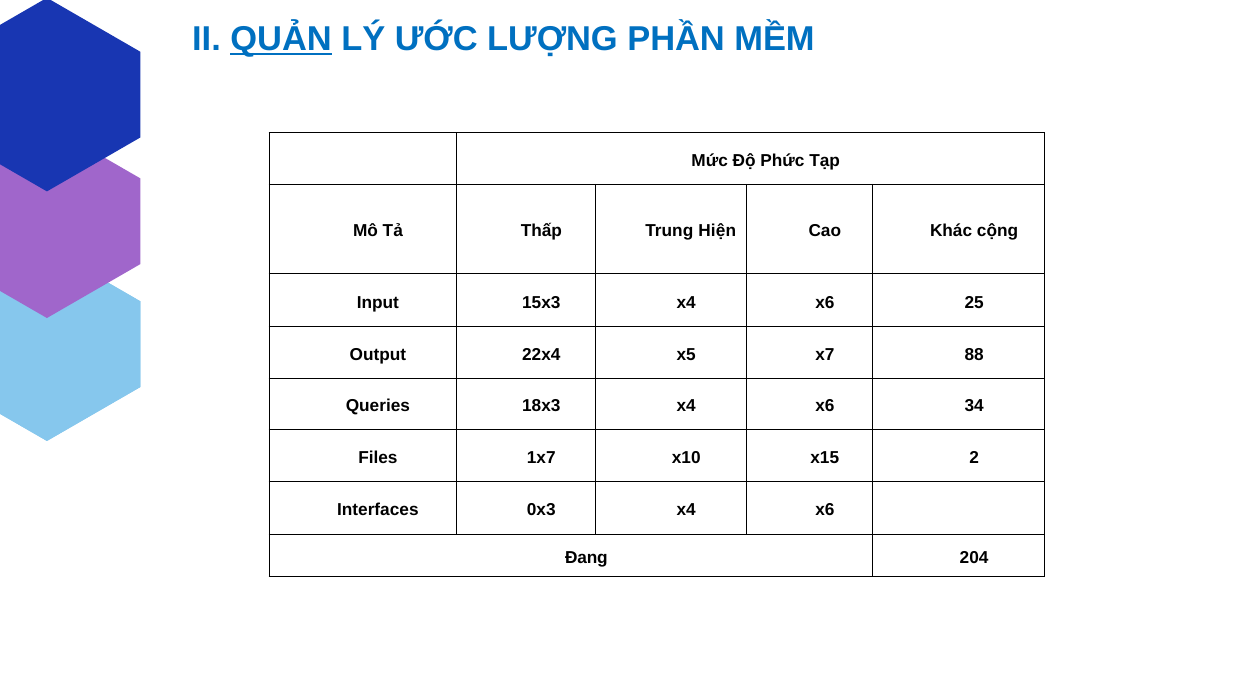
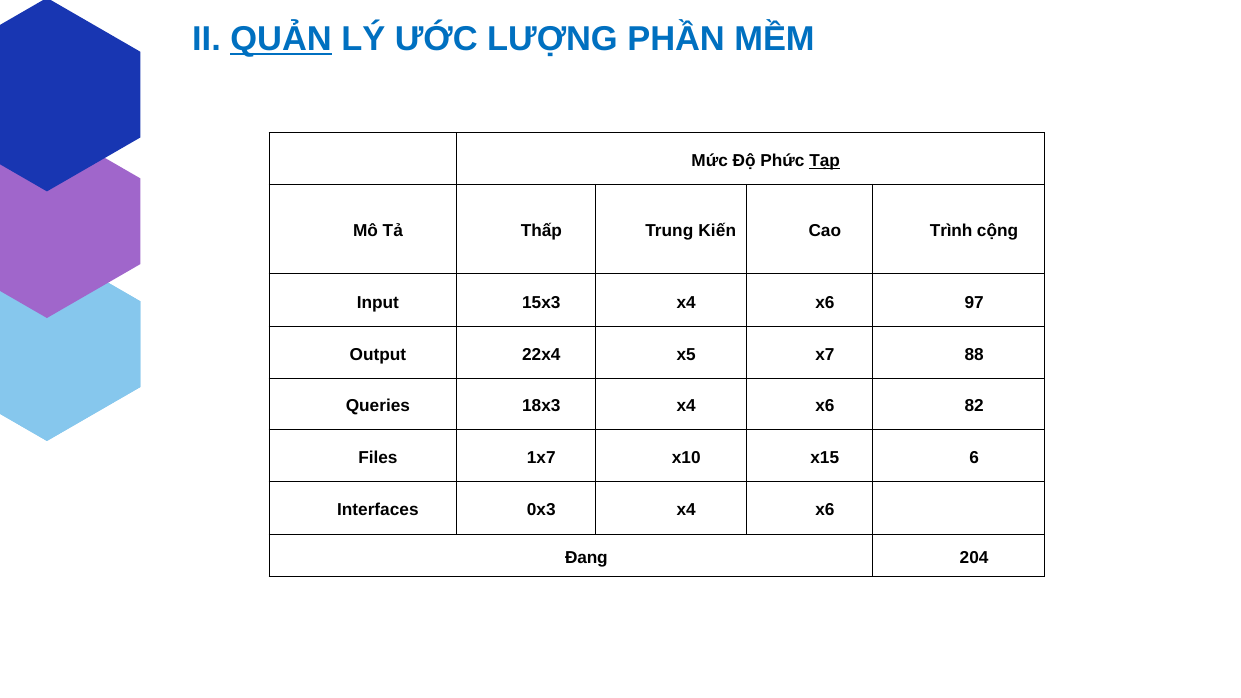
Tạp underline: none -> present (825, 161)
Hiện: Hiện -> Kiến (717, 231)
Khác: Khác -> Trình (951, 231)
25: 25 -> 97 (974, 302)
34: 34 -> 82 (974, 406)
2: 2 -> 6 (974, 458)
